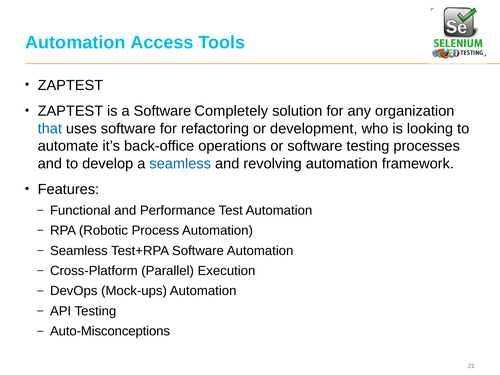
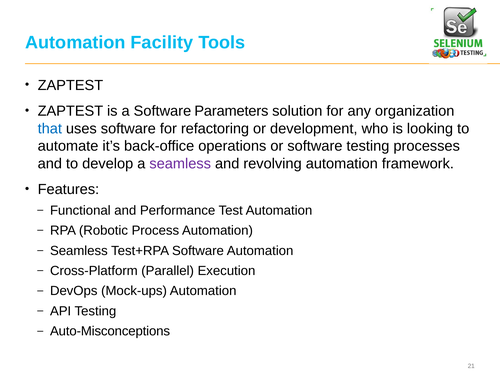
Access: Access -> Facility (162, 43)
Completely: Completely -> Parameters (231, 111)
seamless colour: blue -> purple (180, 164)
